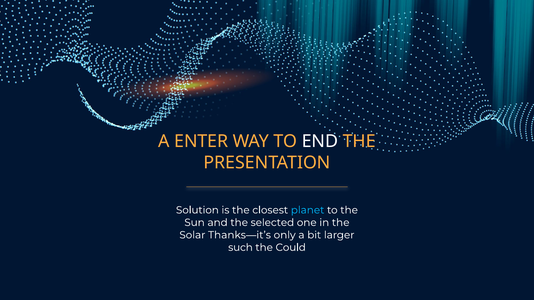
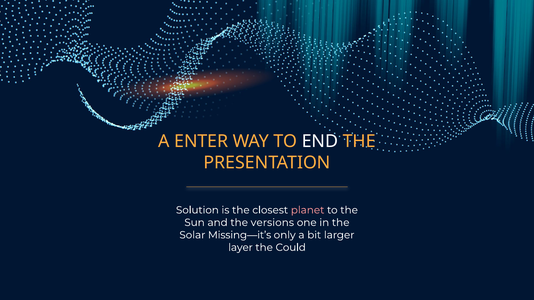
planet colour: light blue -> pink (308, 210)
selected: selected -> versions (272, 223)
Thanks—it’s: Thanks—it’s -> Missing—it’s (240, 235)
such: such -> layer (241, 248)
